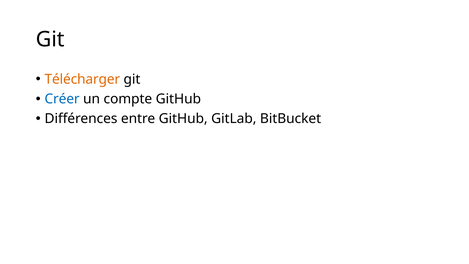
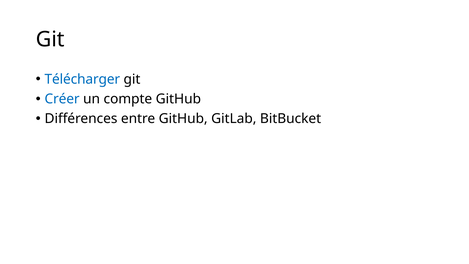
Télécharger colour: orange -> blue (82, 79)
